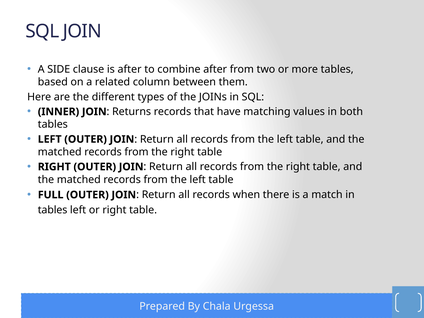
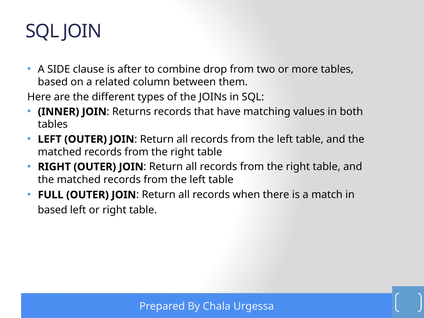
combine after: after -> drop (215, 69)
tables: tables -> based (53, 210)
